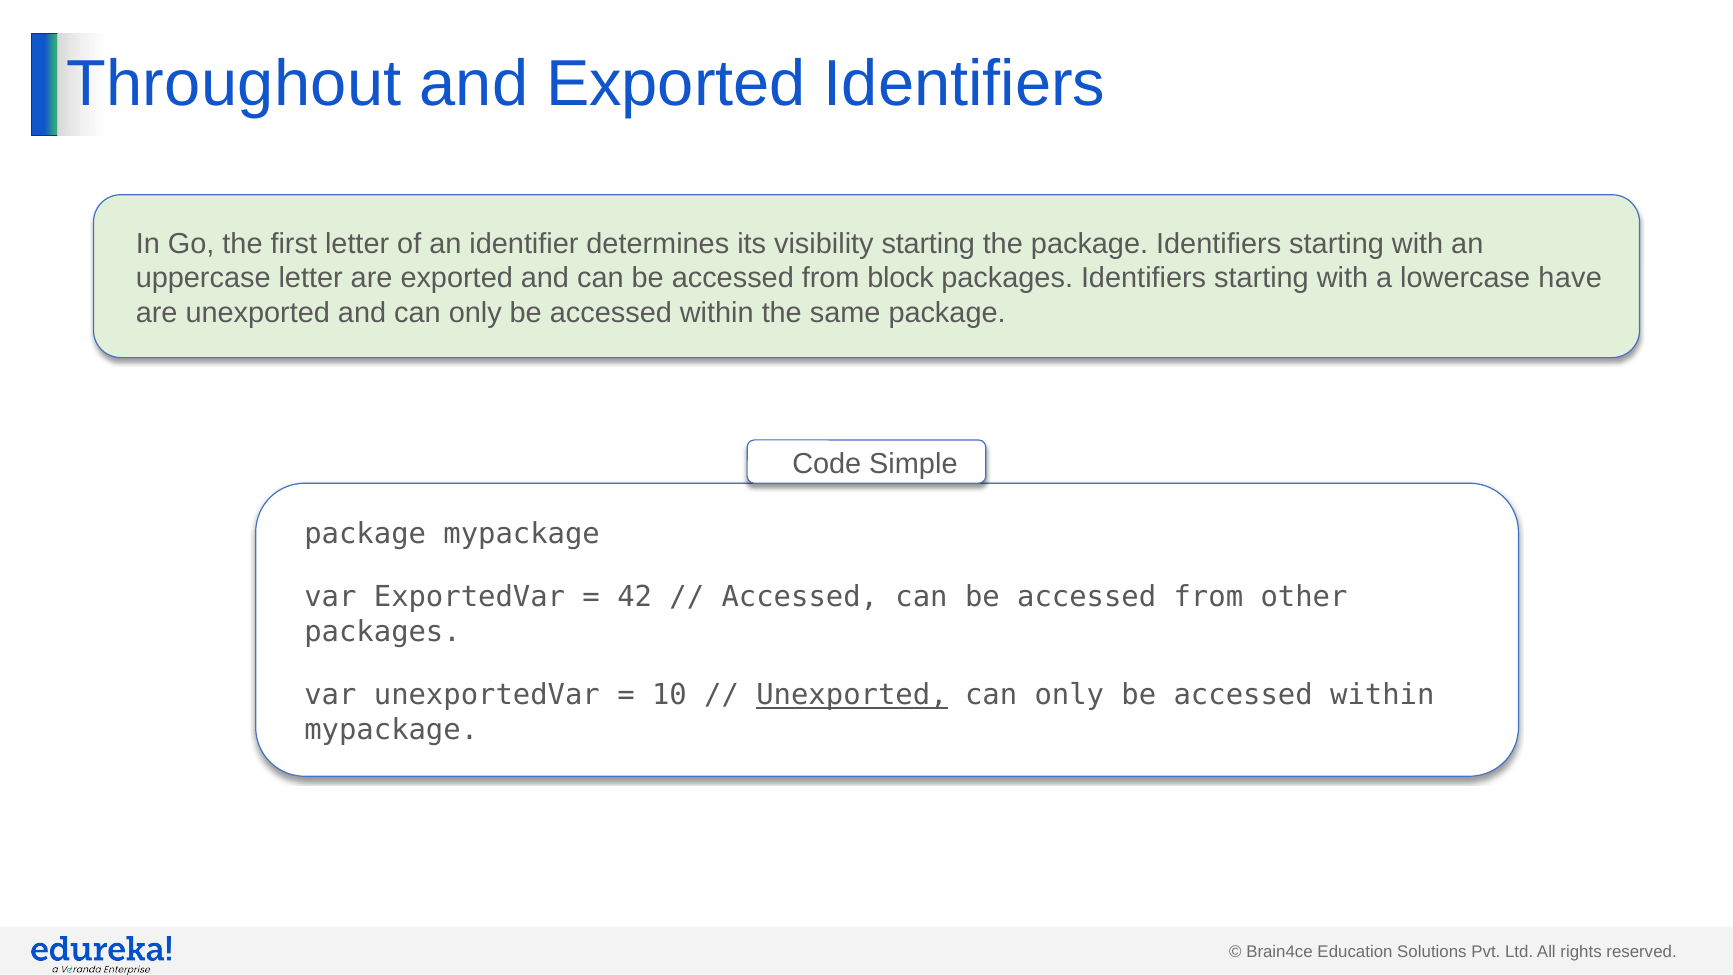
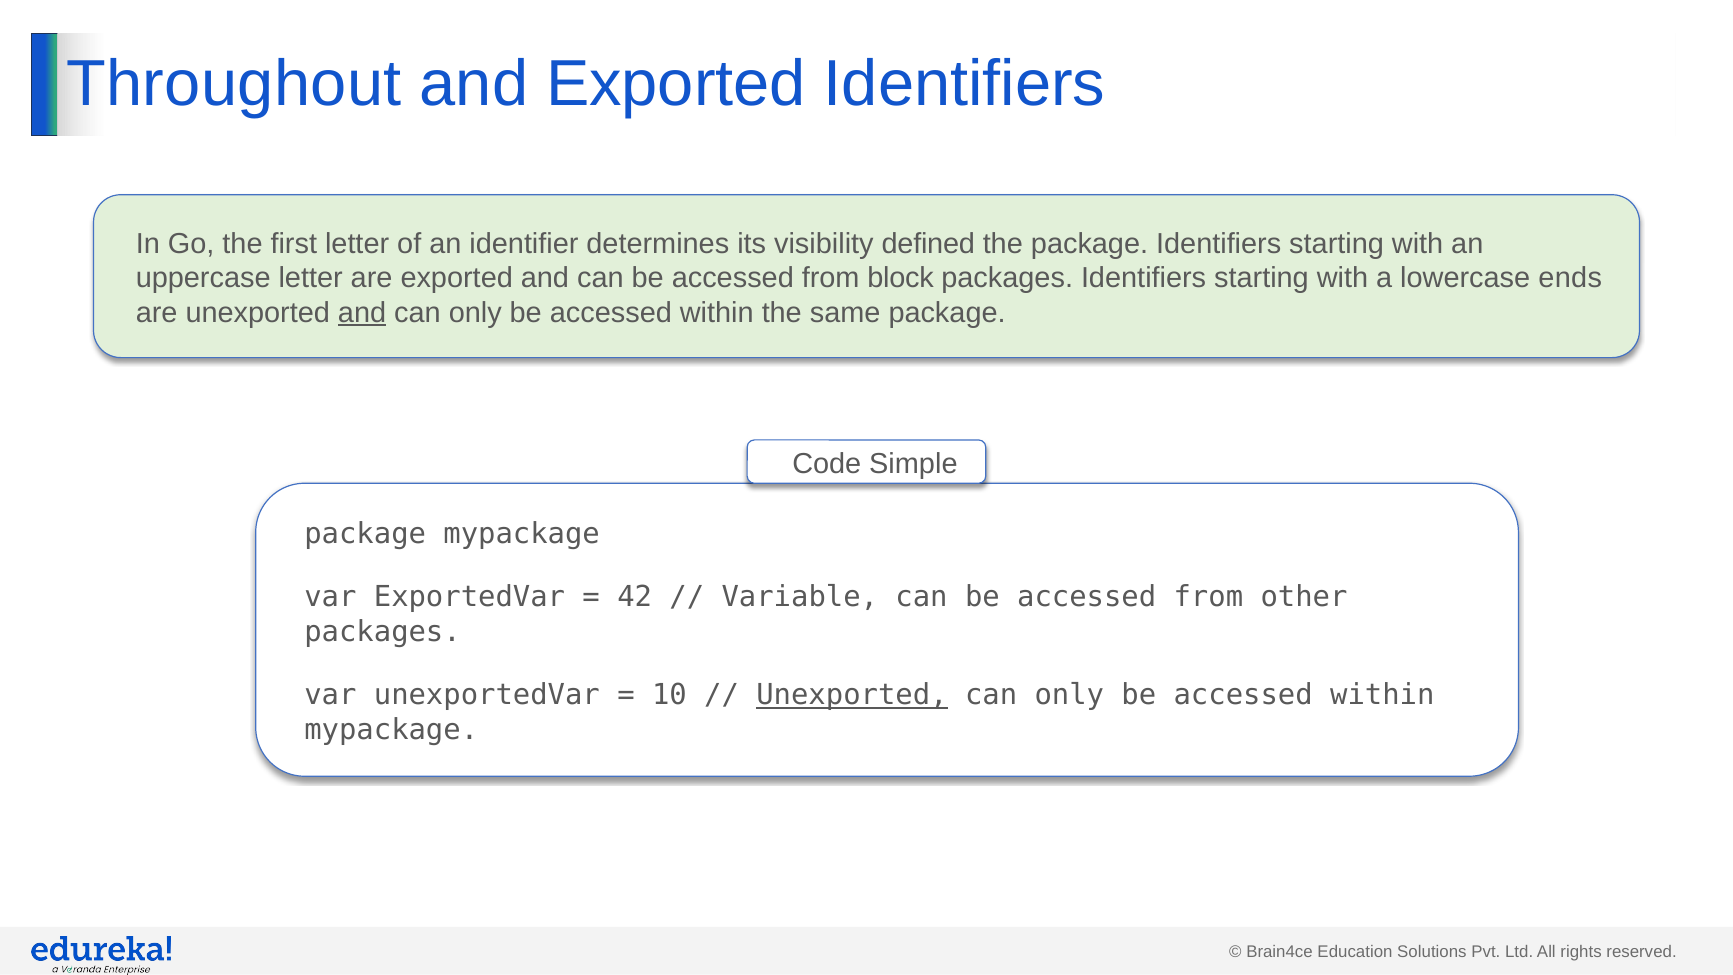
visibility starting: starting -> defined (928, 243)
have: have -> ends (1570, 278)
and underline: none -> present (362, 313)
Accessed: Accessed -> Variable (800, 597)
